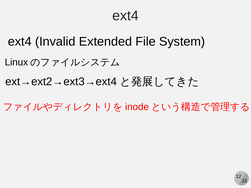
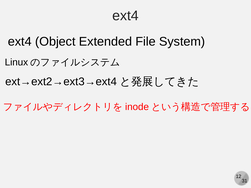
Invalid: Invalid -> Object (55, 42)
